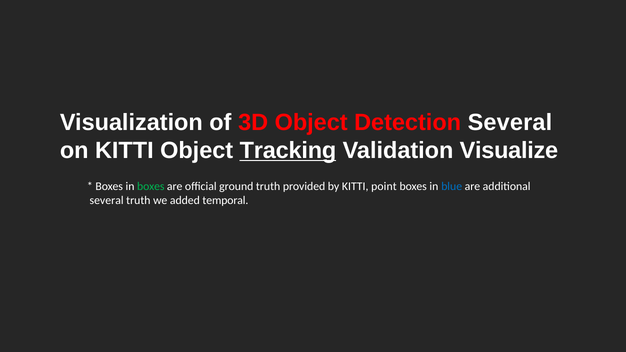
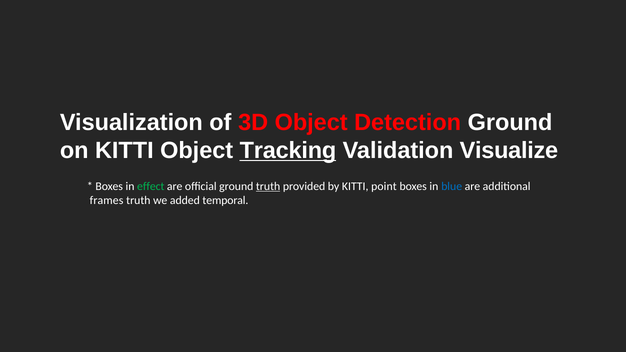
Detection Several: Several -> Ground (510, 122)
in boxes: boxes -> effect (151, 186)
truth underline: none -> present (268, 186)
several: several -> frames (107, 200)
